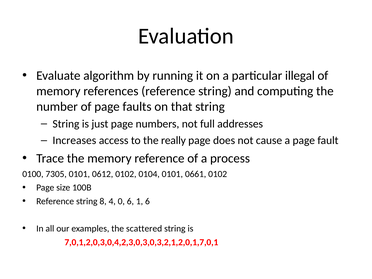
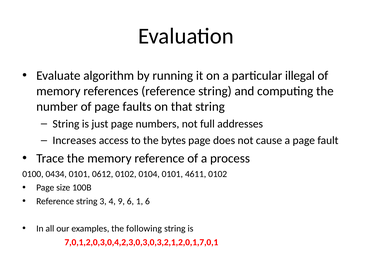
really: really -> bytes (173, 140)
7305: 7305 -> 0434 (56, 174)
0661: 0661 -> 4611 (196, 174)
8: 8 -> 3 (103, 201)
0: 0 -> 9 (121, 201)
scattered: scattered -> following (144, 229)
